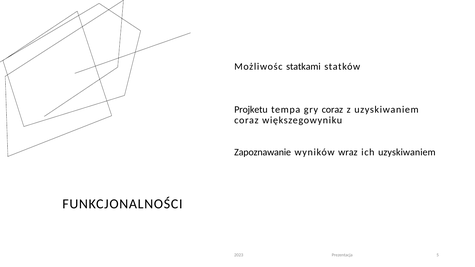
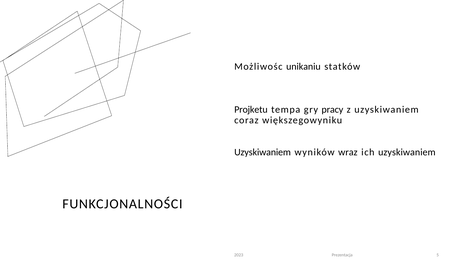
statkami: statkami -> unikaniu (303, 67)
gry coraz: coraz -> pracy (332, 110)
Zapoznawanie: Zapoznawanie -> Uzyskiwaniem (263, 152)
